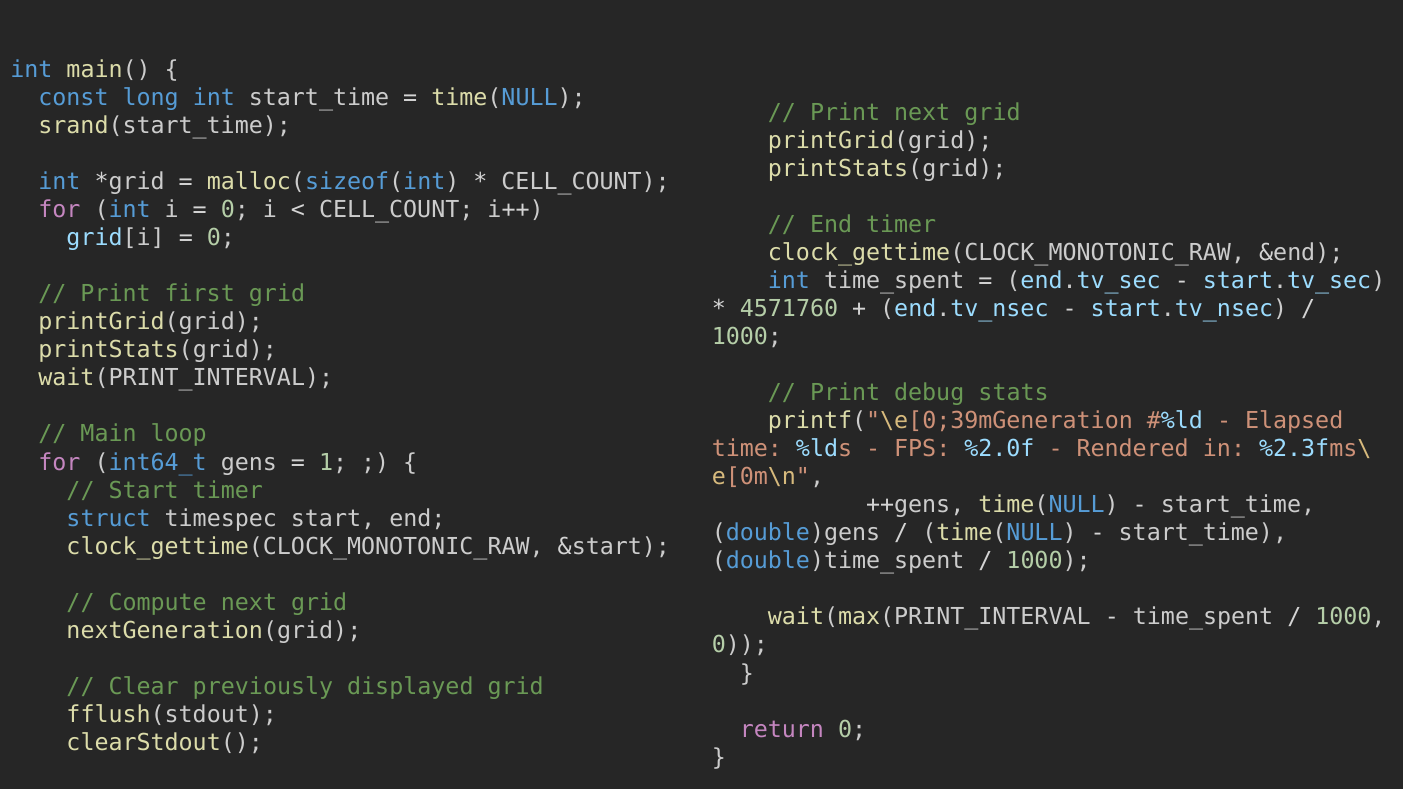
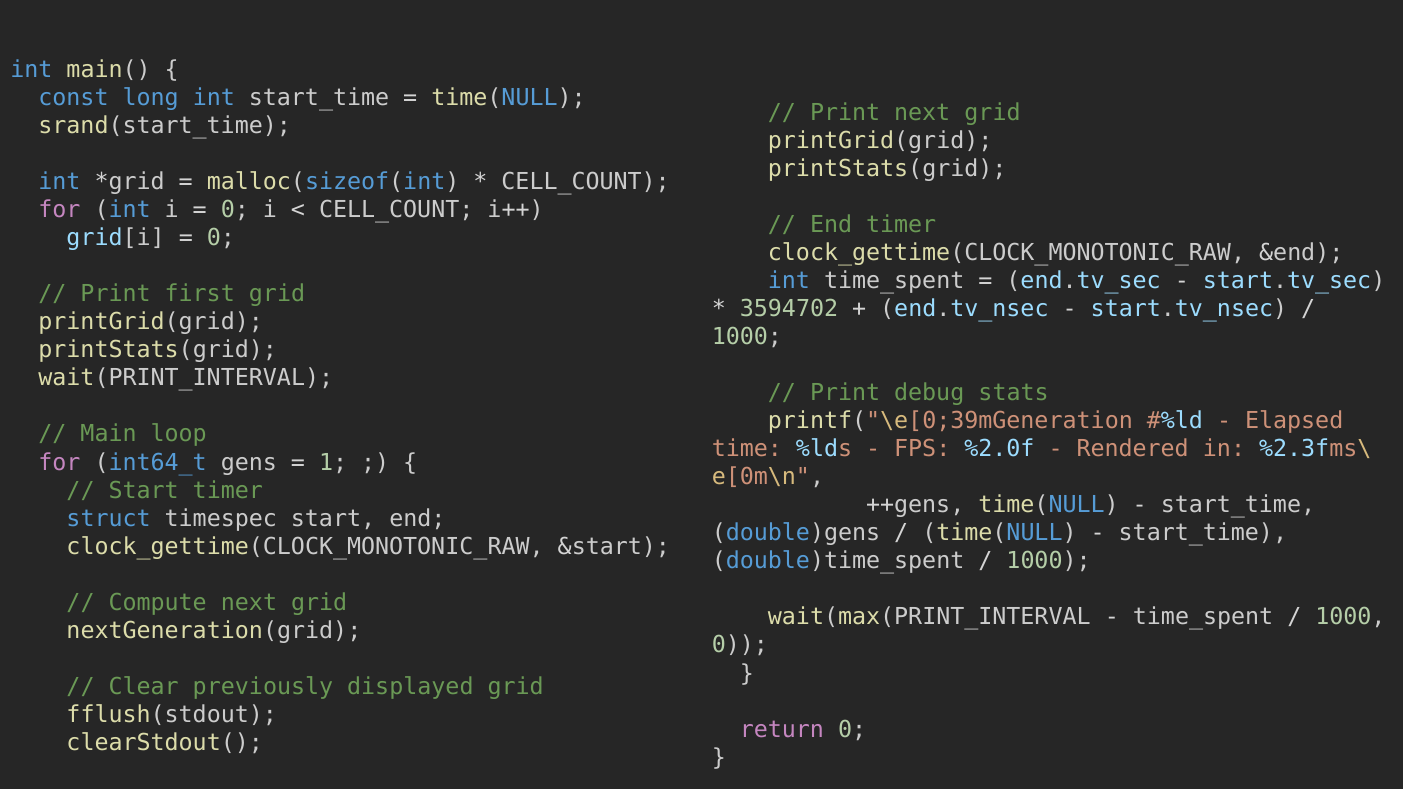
4571760: 4571760 -> 3594702 (789, 309)
